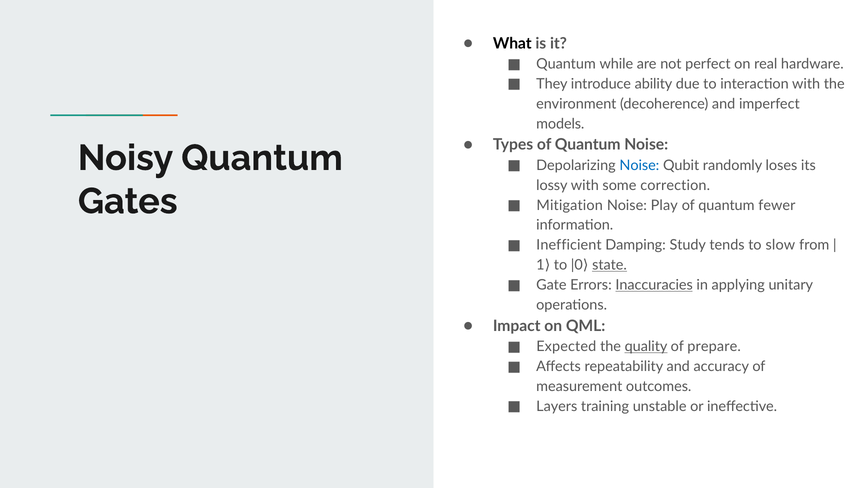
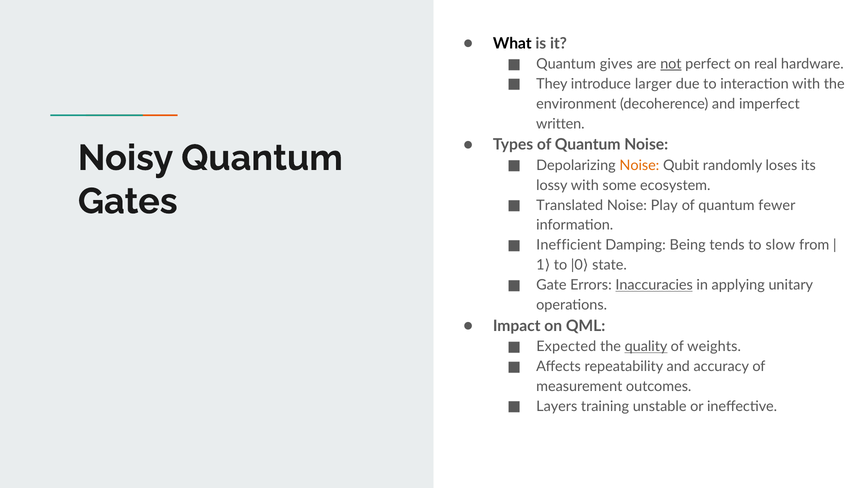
while: while -> gives (616, 64)
not underline: none -> present (671, 64)
ability: ability -> larger (653, 84)
models: models -> written (560, 124)
Noise colour: blue -> orange (639, 165)
correction: correction -> ecosystem (675, 185)
Mitigation: Mitigation -> Translated (570, 205)
Study: Study -> Being (688, 245)
state underline: present -> none (610, 265)
prepare: prepare -> weights (714, 346)
